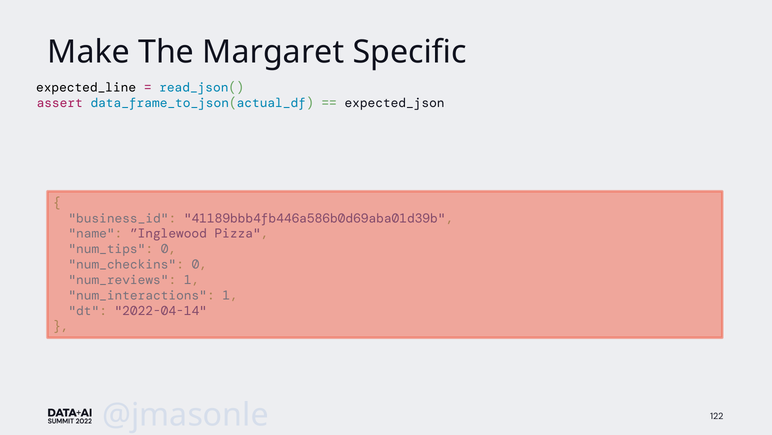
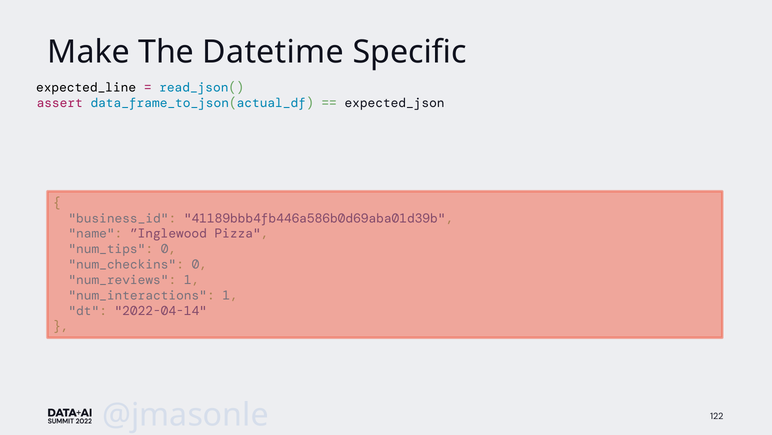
Margaret: Margaret -> Datetime (273, 52)
